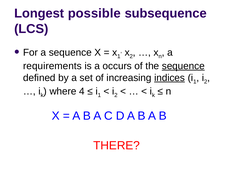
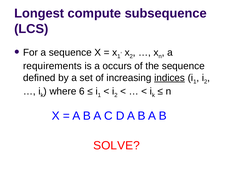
possible: possible -> compute (94, 13)
sequence underline: present -> none (183, 66)
4: 4 -> 6 (82, 91)
THERE: THERE -> SOLVE (116, 145)
